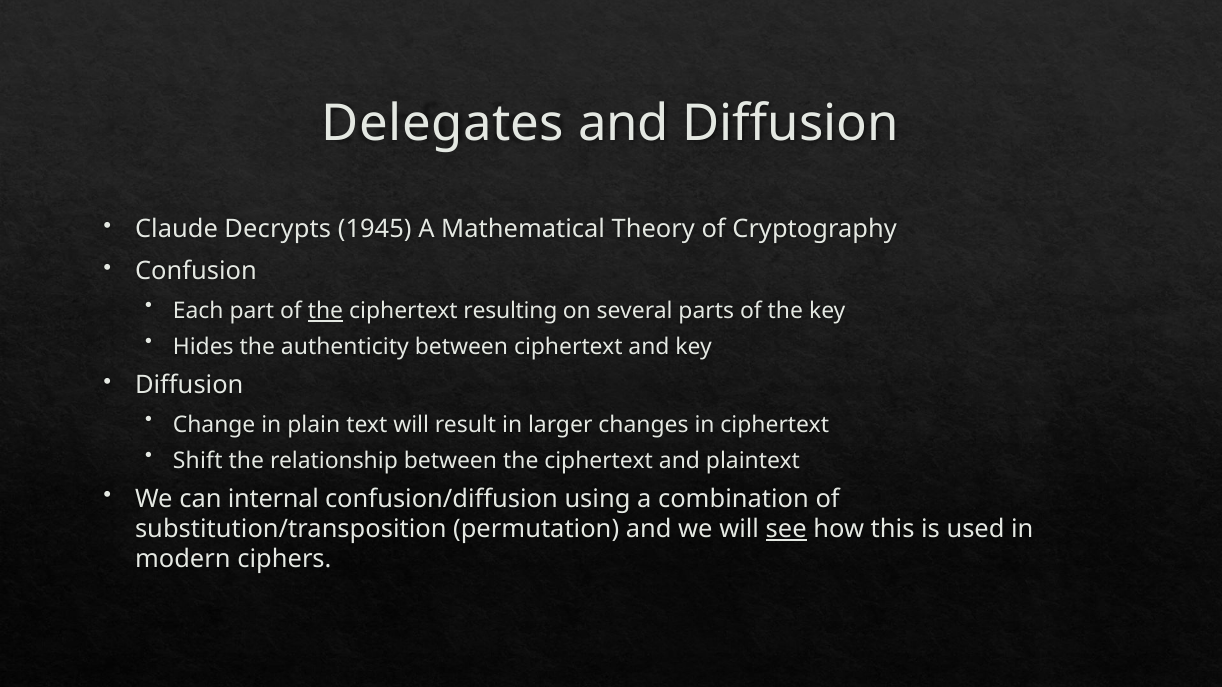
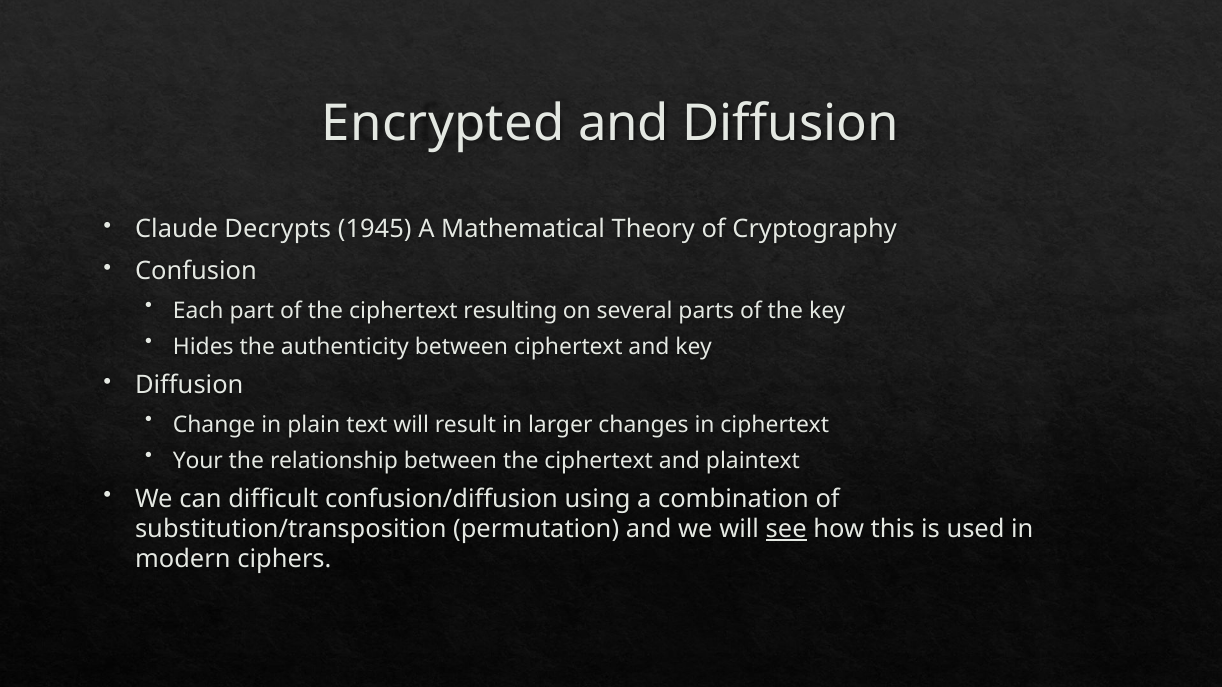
Delegates: Delegates -> Encrypted (443, 124)
the underline: present -> none (325, 311)
Shift: Shift -> Your (198, 461)
internal: internal -> difficult (273, 499)
